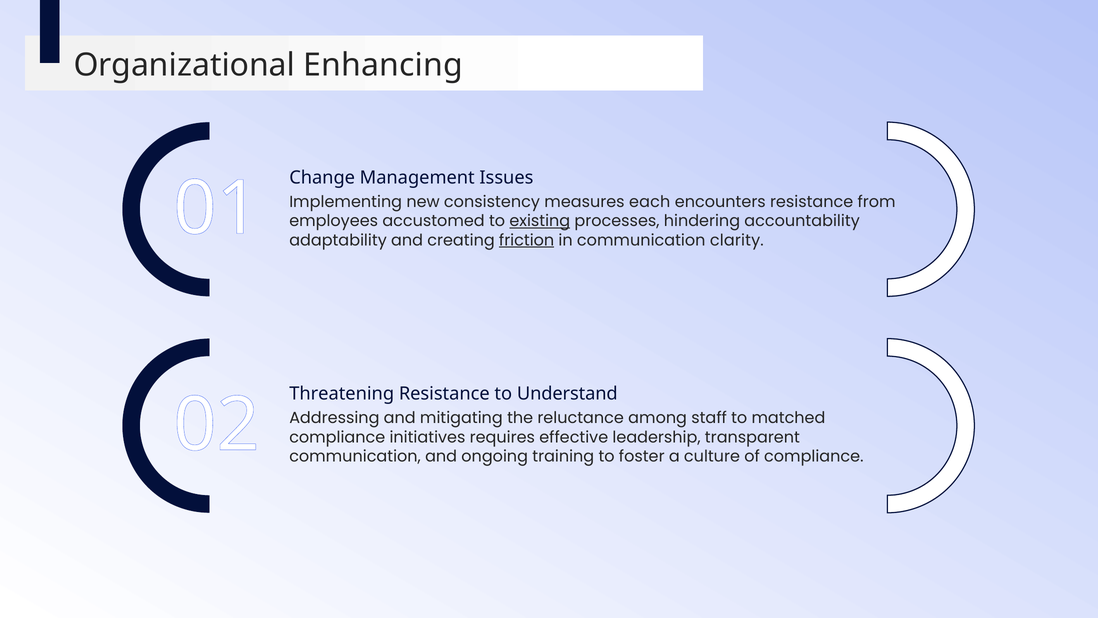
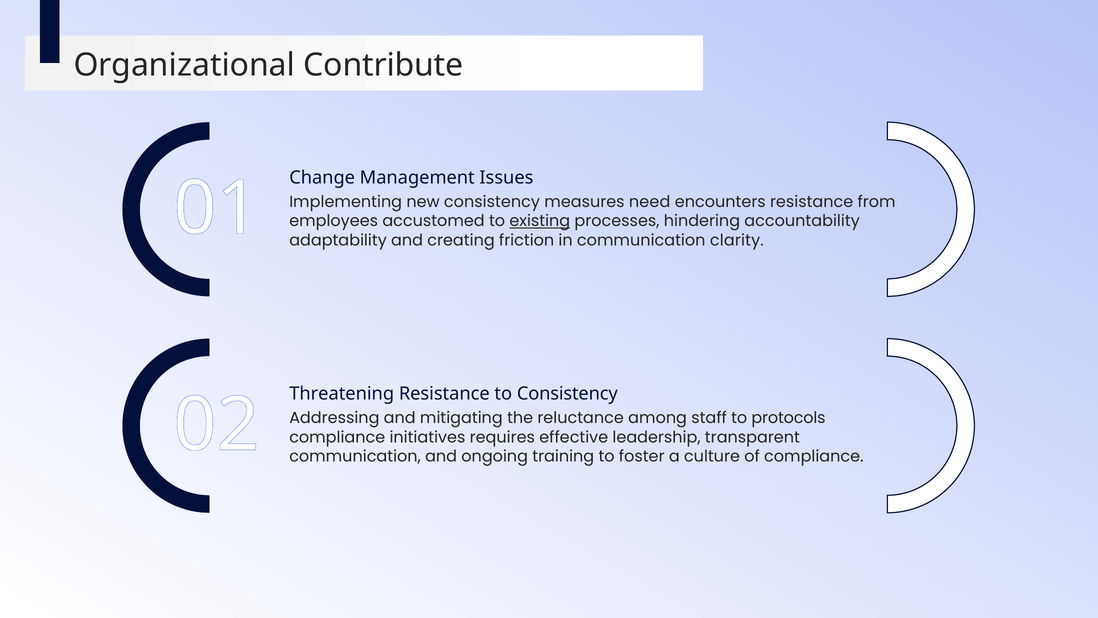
Enhancing: Enhancing -> Contribute (383, 65)
each: each -> need (650, 202)
friction underline: present -> none (527, 240)
to Understand: Understand -> Consistency (567, 394)
matched: matched -> protocols (789, 418)
